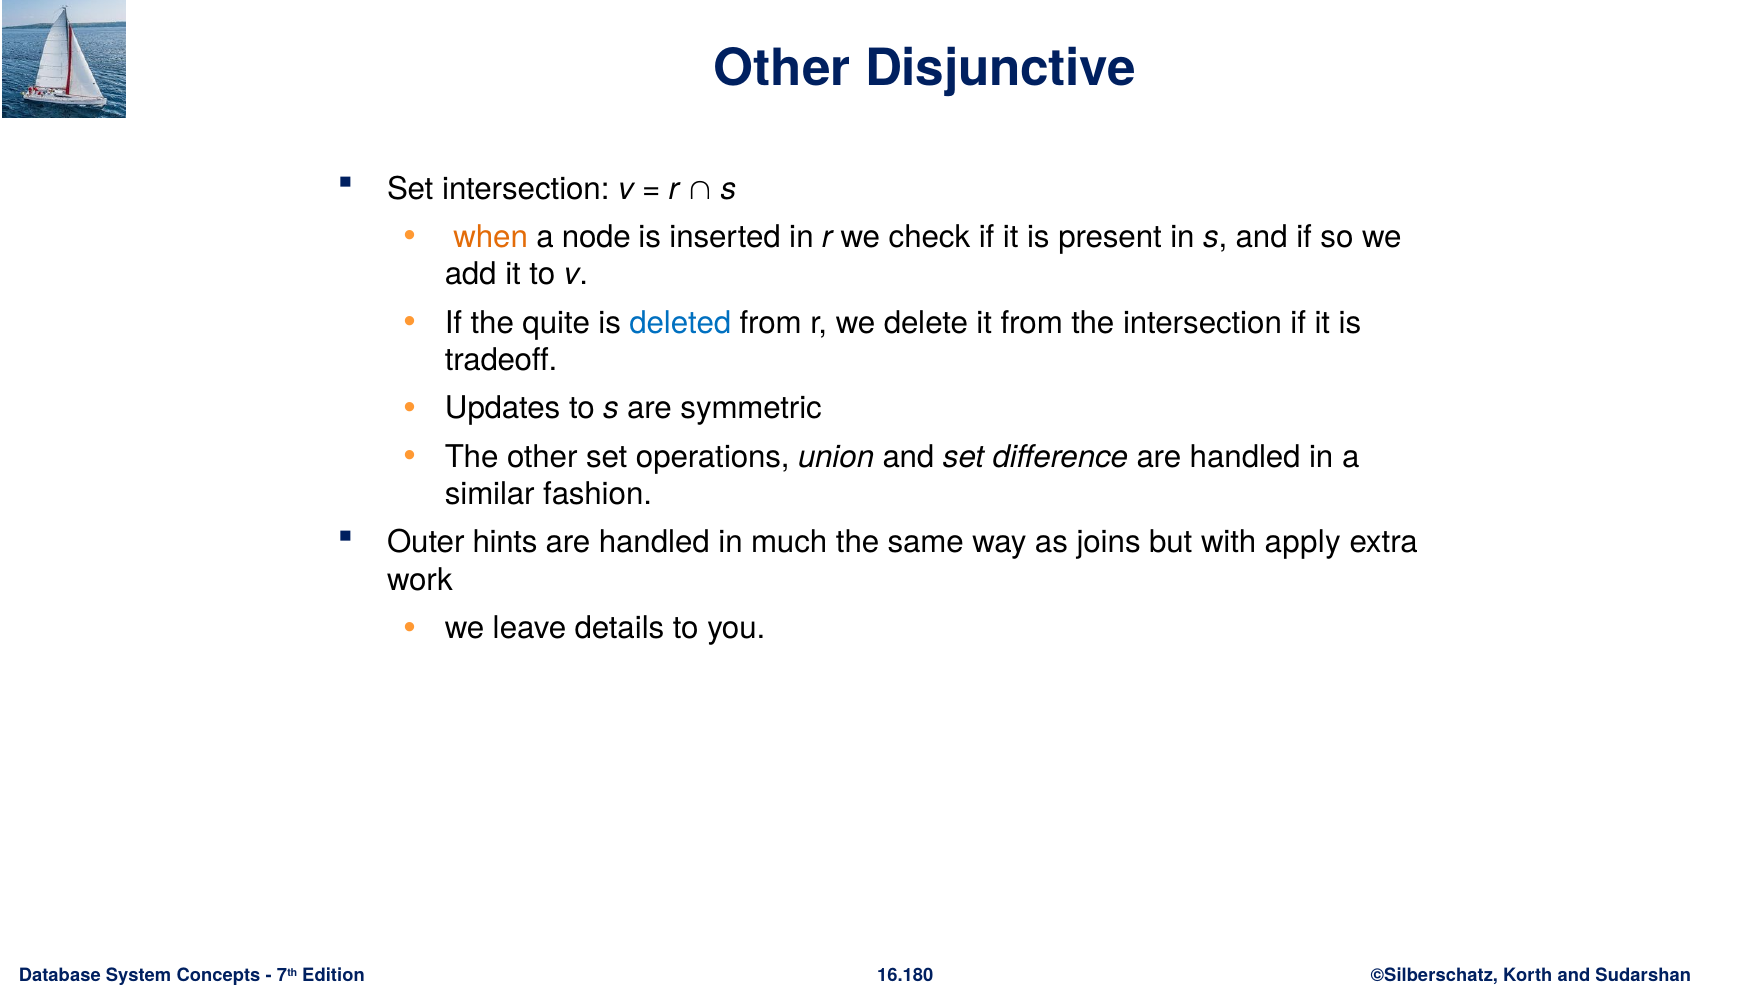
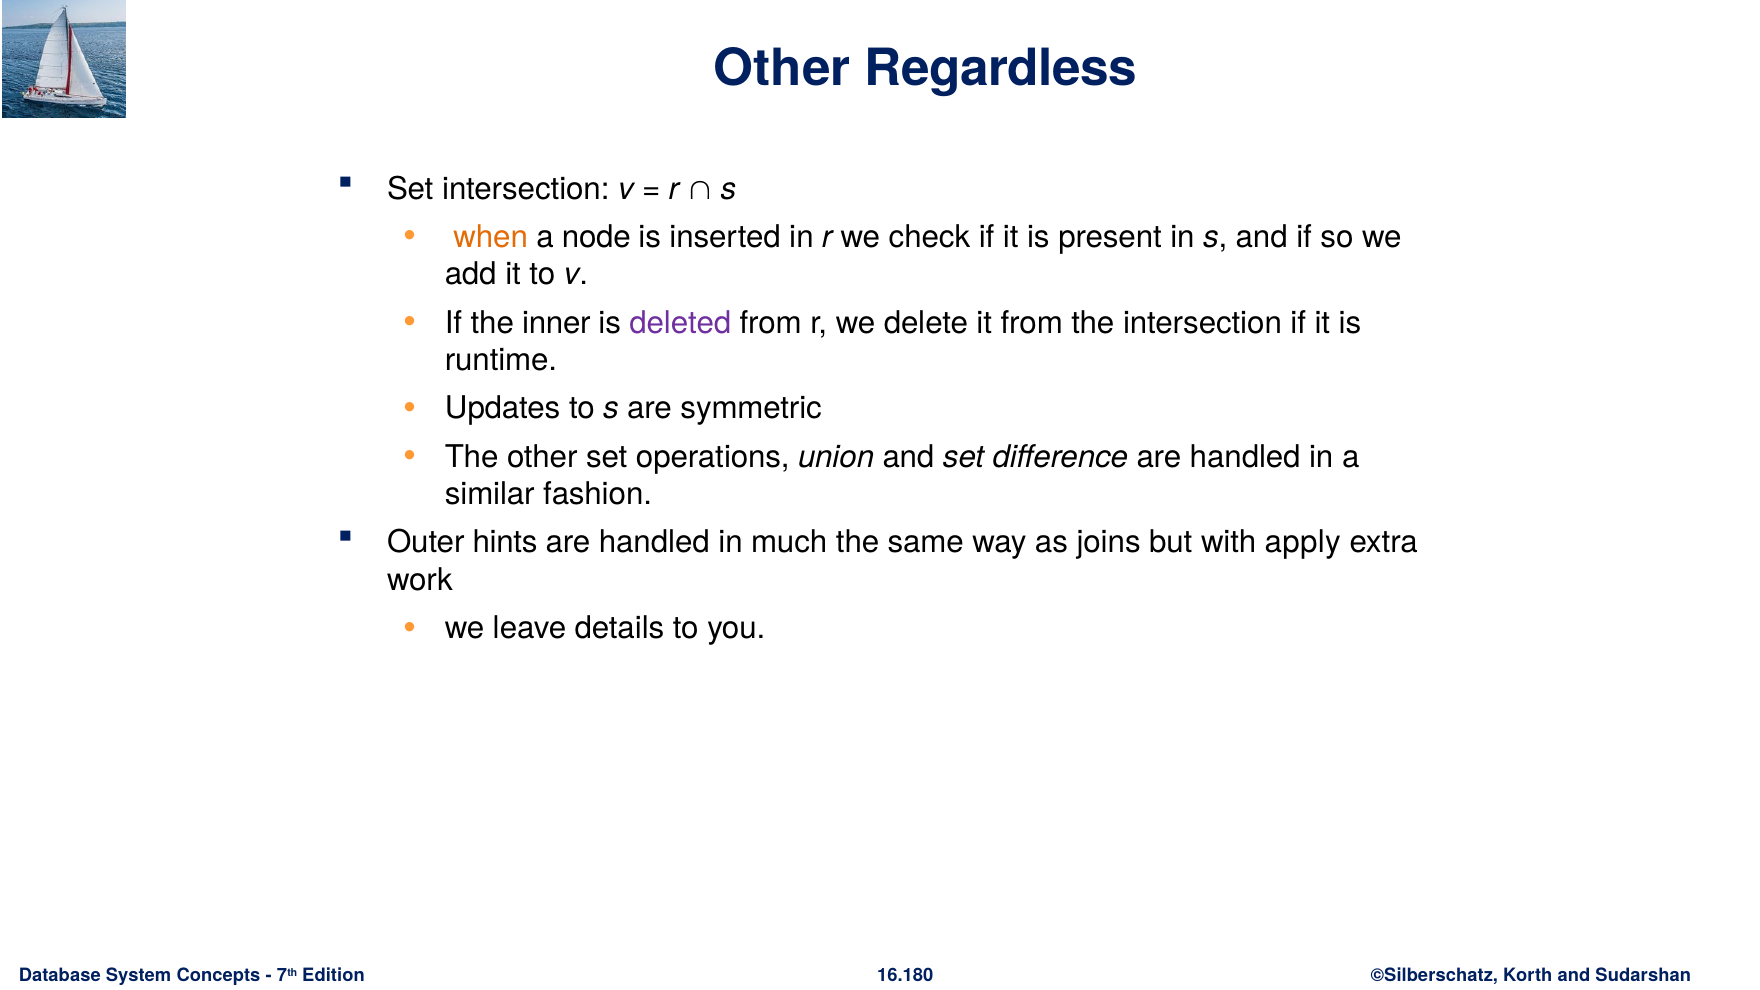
Disjunctive: Disjunctive -> Regardless (1001, 69)
quite: quite -> inner (556, 323)
deleted colour: blue -> purple (680, 323)
tradeoff: tradeoff -> runtime (501, 360)
